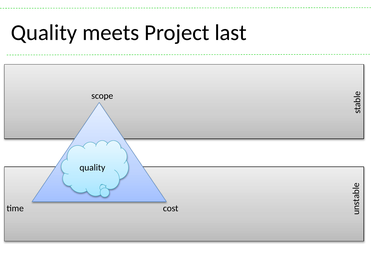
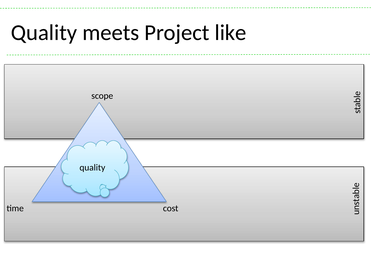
last: last -> like (231, 33)
